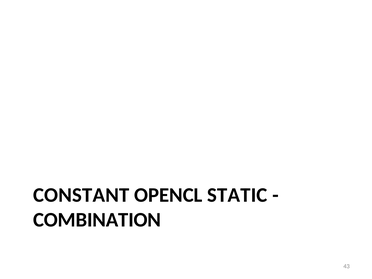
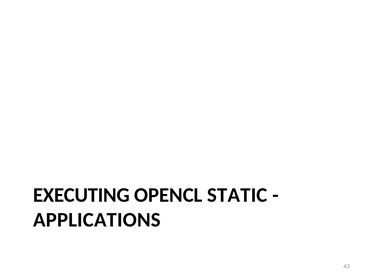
CONSTANT: CONSTANT -> EXECUTING (81, 195)
COMBINATION: COMBINATION -> APPLICATIONS (97, 220)
